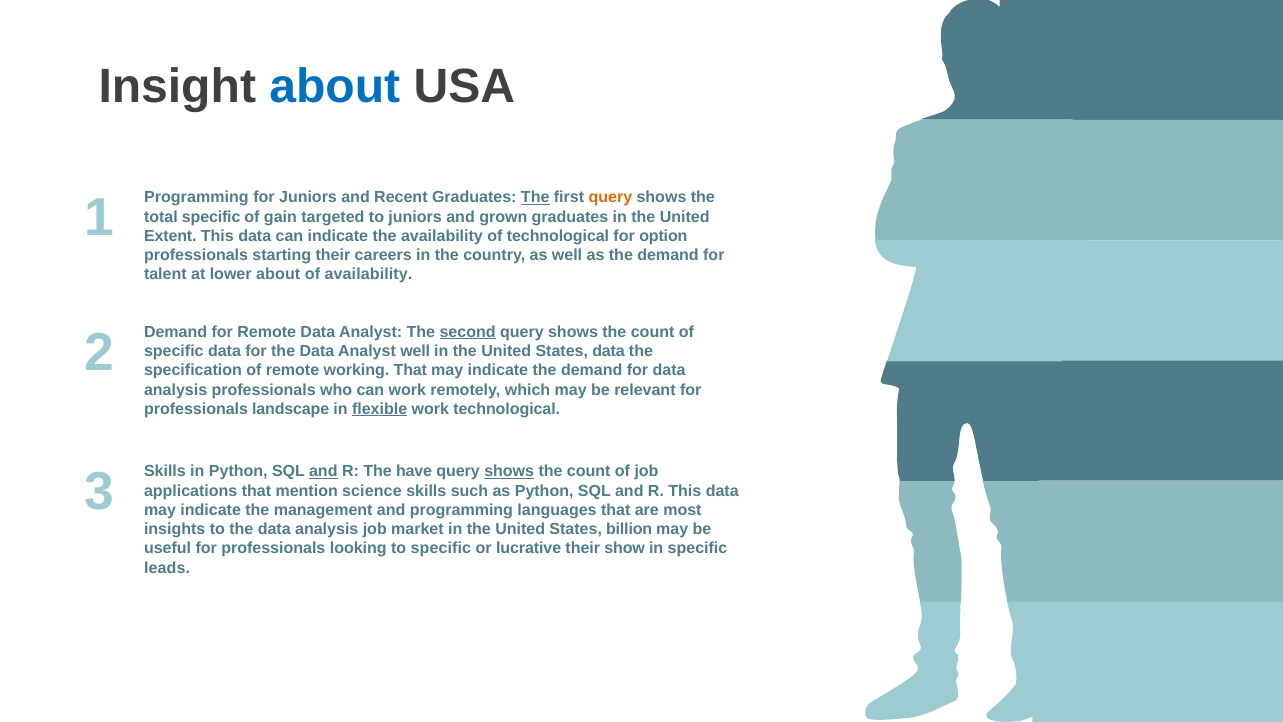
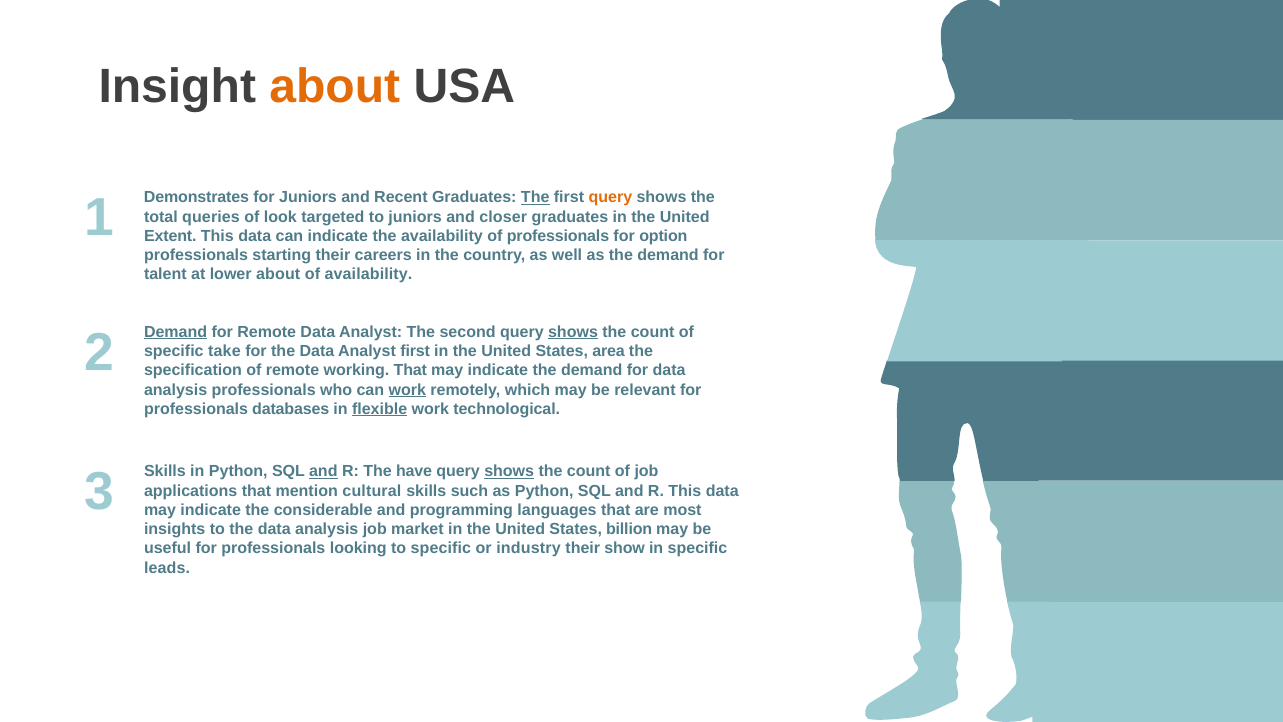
about colour: blue -> orange (335, 87)
1 Programming: Programming -> Demonstrates (197, 198)
total specific: specific -> queries (211, 217)
gain: gain -> look (280, 217)
grown: grown -> closer (503, 217)
of technological: technological -> professionals (558, 236)
Demand underline: none -> present (176, 332)
second underline: present -> none (468, 332)
shows underline: none -> present (573, 332)
specific data: data -> take (224, 351)
Analyst well: well -> first (415, 351)
States data: data -> area (609, 351)
work underline: none -> present (407, 390)
landscape: landscape -> databases (291, 409)
science: science -> cultural (372, 490)
management: management -> considerable (323, 510)
lucrative: lucrative -> industry (529, 548)
